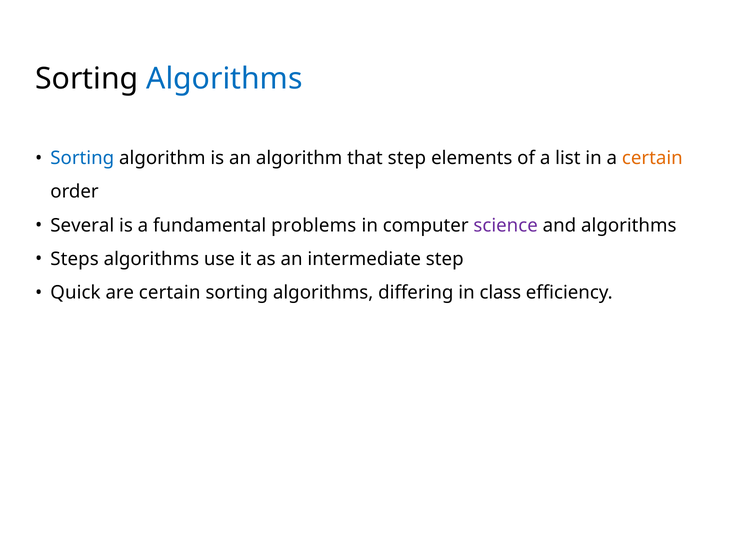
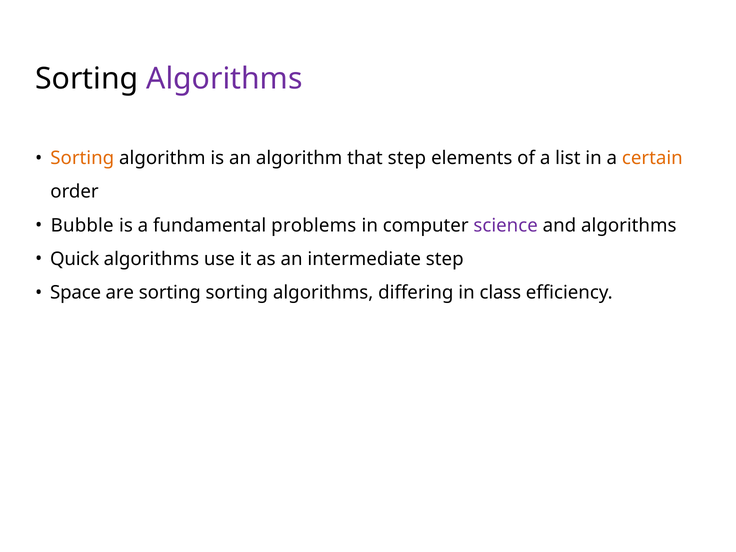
Algorithms colour: blue -> purple (224, 79)
Sorting colour: blue -> orange (82, 158)
Several: Several -> Bubble (82, 225)
Steps: Steps -> Quick (75, 259)
Quick: Quick -> Space (76, 293)
are certain: certain -> sorting (170, 293)
